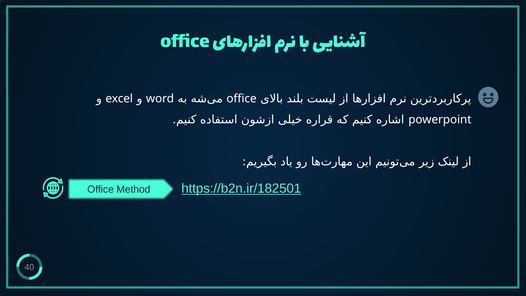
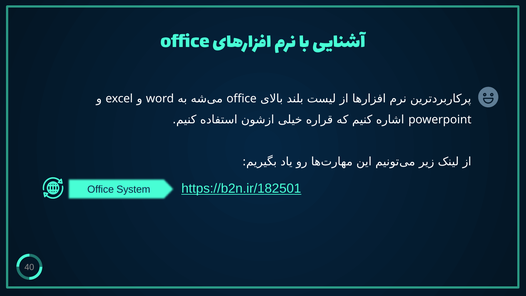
Method: Method -> System (133, 189)
